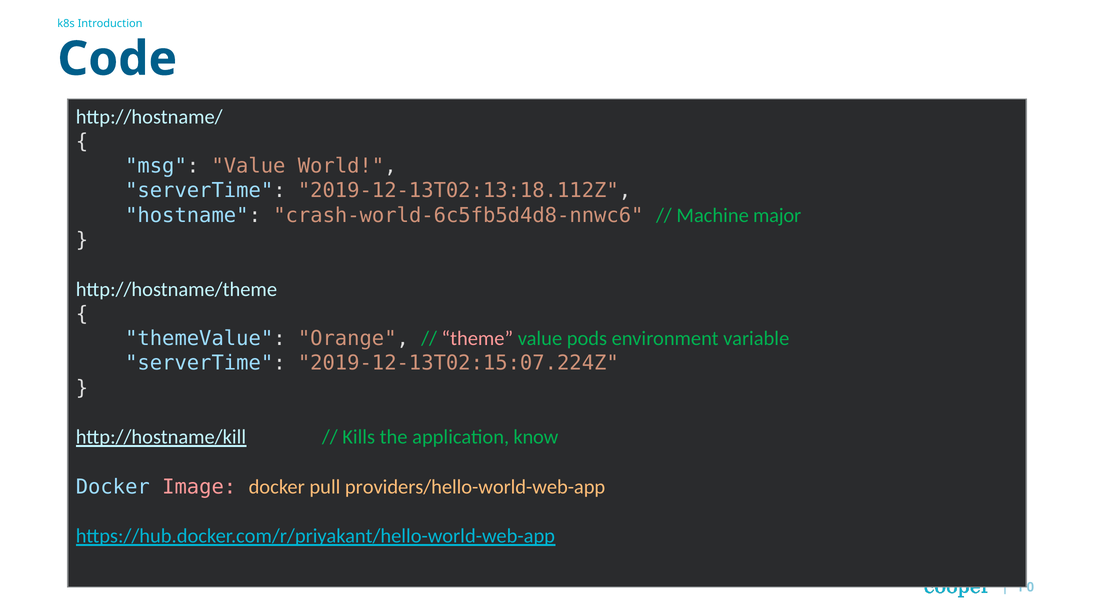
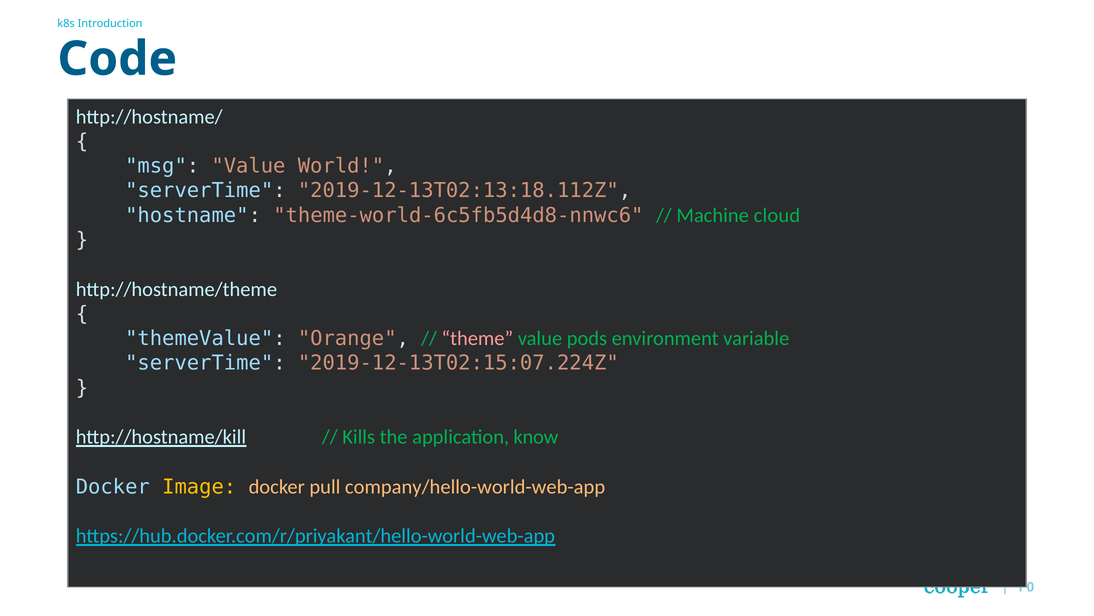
crash-world-6c5fb5d4d8-nnwc6: crash-world-6c5fb5d4d8-nnwc6 -> theme-world-6c5fb5d4d8-nnwc6 (458, 215)
major: major -> cloud (777, 215)
Image colour: pink -> yellow (199, 486)
providers/hello-world-web-app: providers/hello-world-web-app -> company/hello-world-web-app (475, 486)
